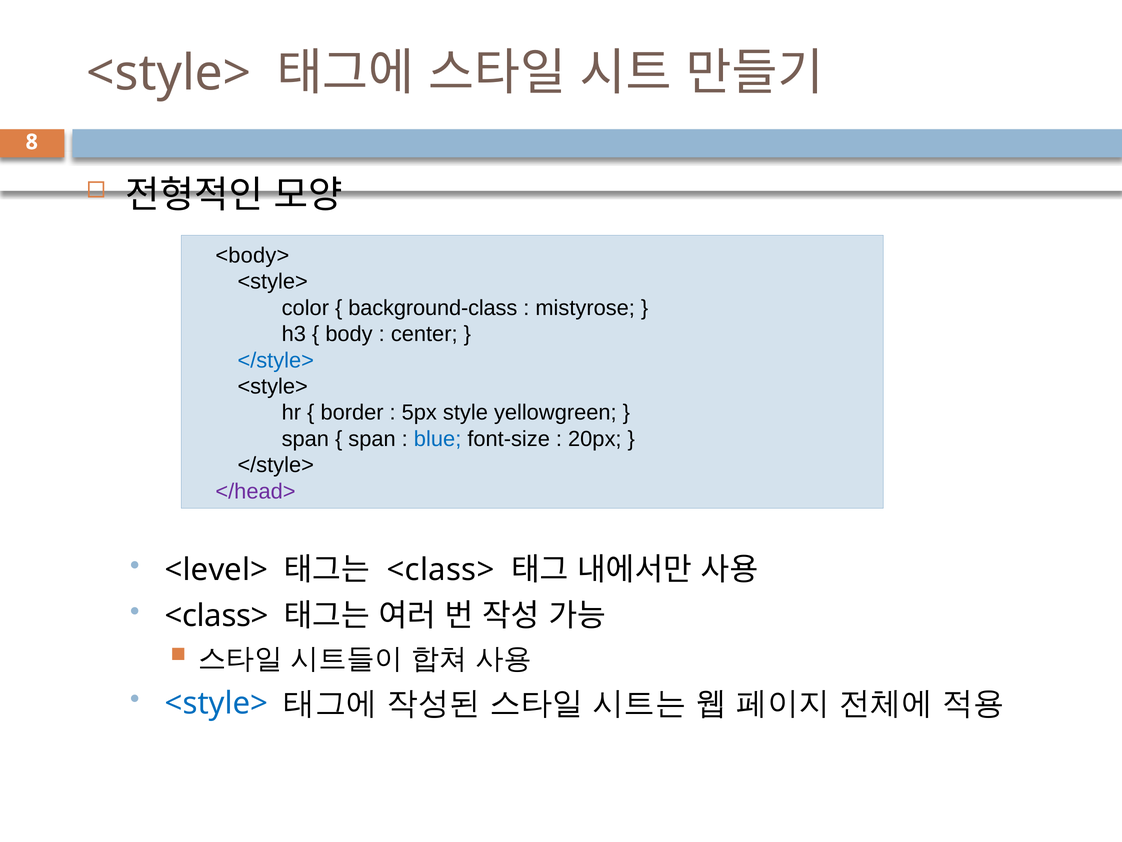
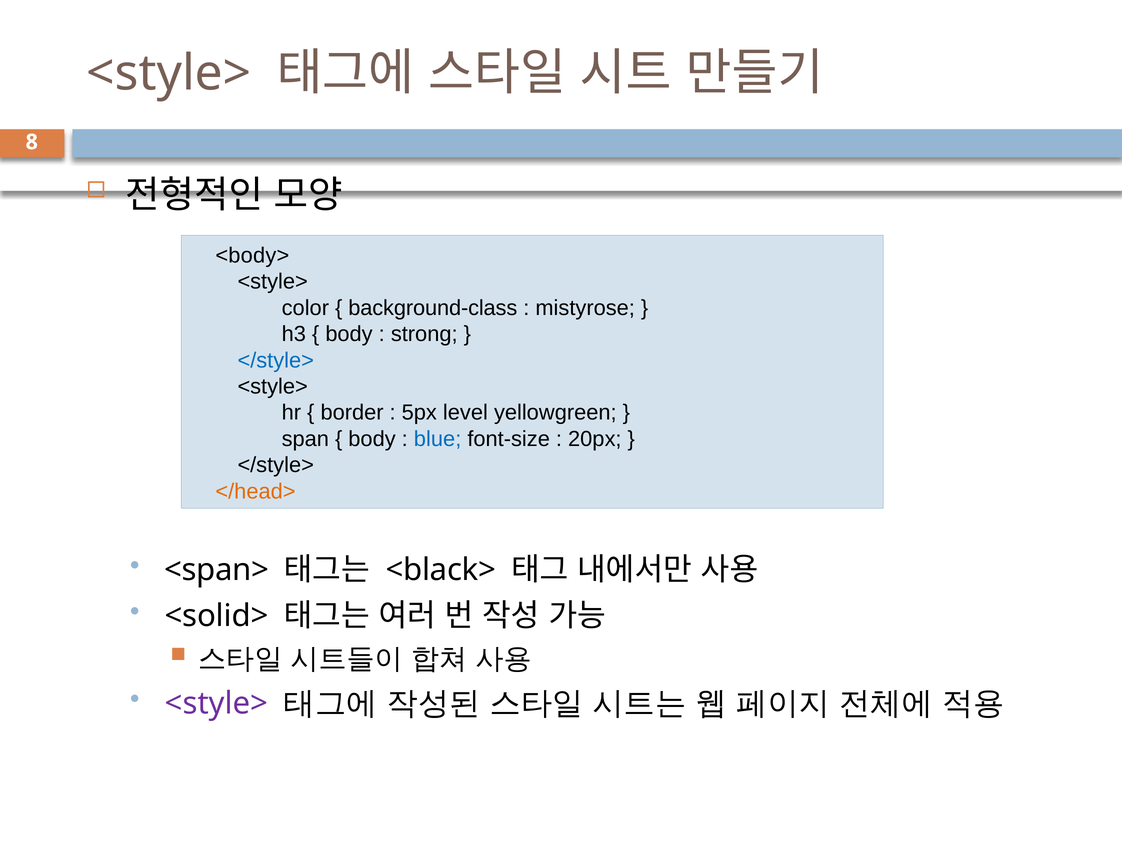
center: center -> strong (424, 334)
style: style -> level (465, 412)
span: span -> body (372, 439)
</head> colour: purple -> orange (255, 491)
<level>: <level> -> <span> (217, 569)
<class>: <class> -> <black> (441, 569)
<class>: <class> -> <solid> (217, 615)
<style> colour: blue -> purple (217, 703)
